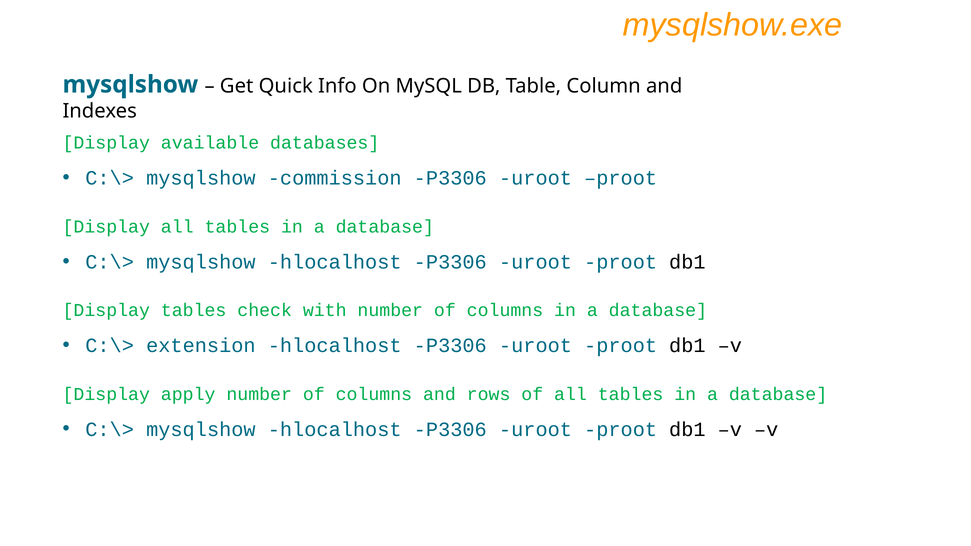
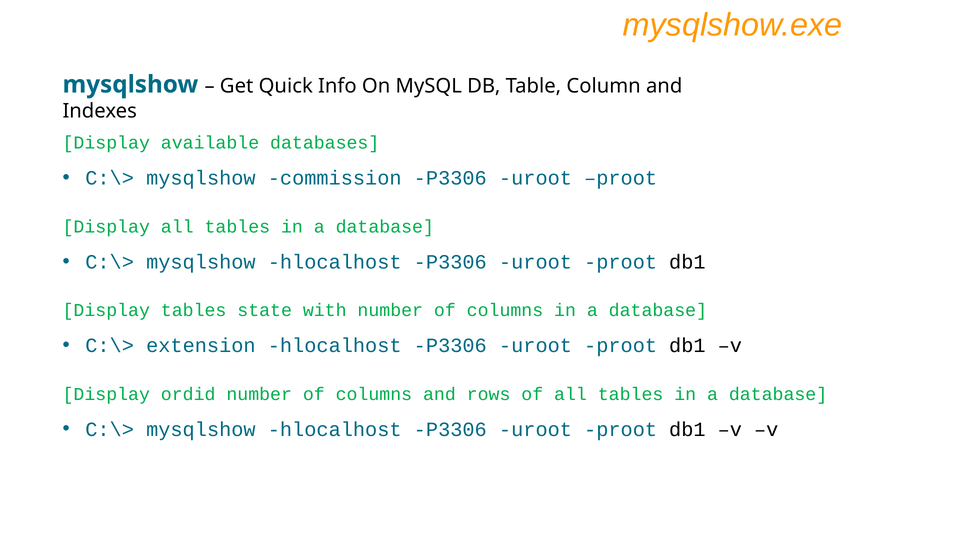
check: check -> state (265, 310)
apply: apply -> ordid (188, 394)
